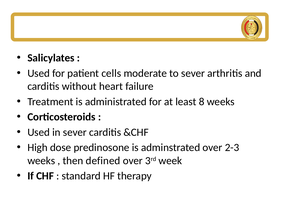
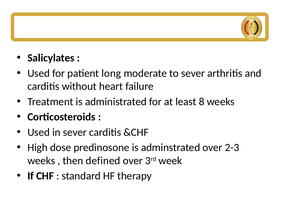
cells: cells -> long (111, 73)
